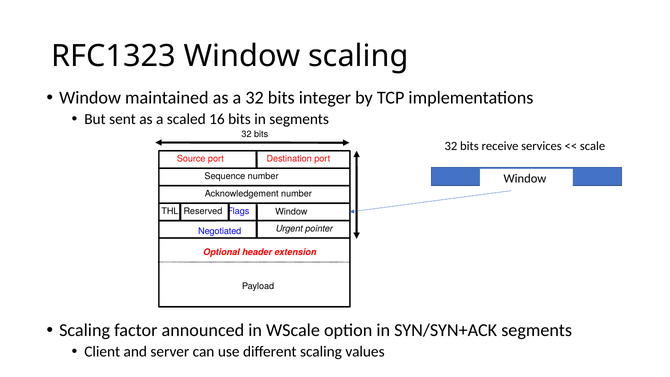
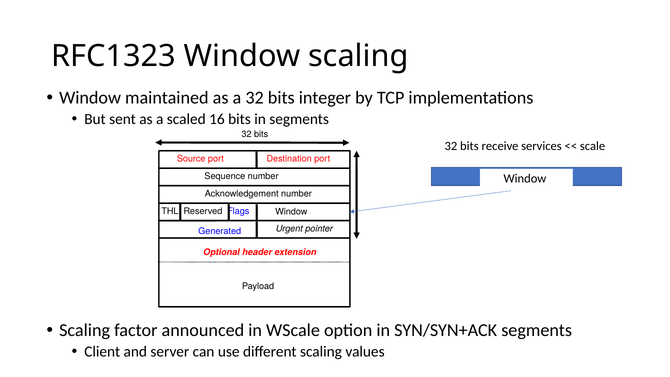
Negotiated: Negotiated -> Generated (220, 231)
